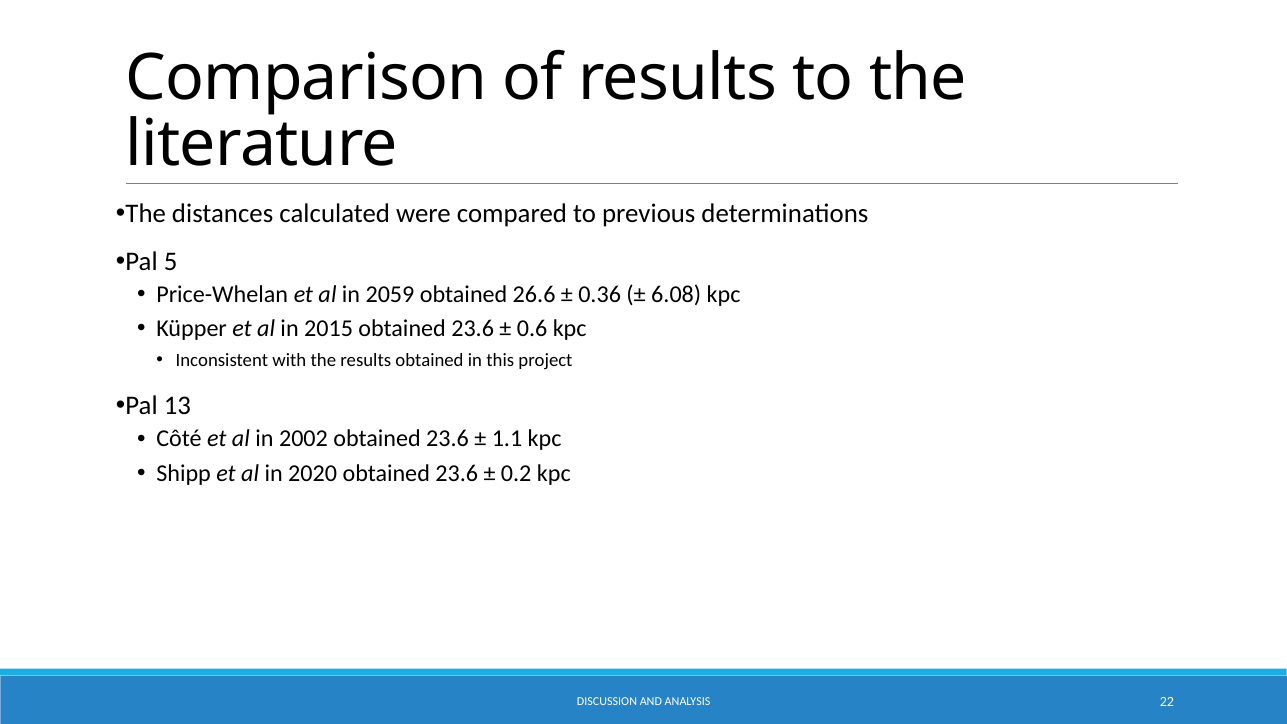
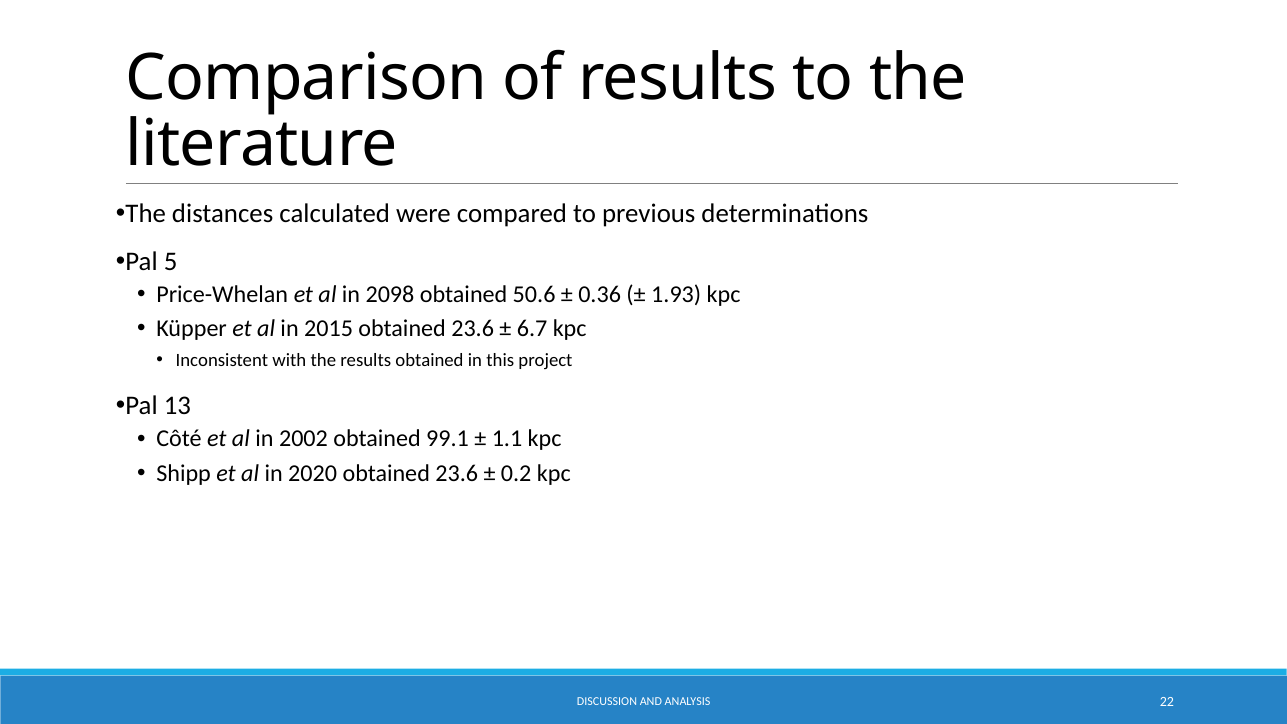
2059: 2059 -> 2098 (390, 295)
26.6: 26.6 -> 50.6 (534, 295)
6.08: 6.08 -> 1.93 (676, 295)
0.6: 0.6 -> 6.7 (532, 329)
2002 obtained 23.6: 23.6 -> 99.1 (448, 439)
